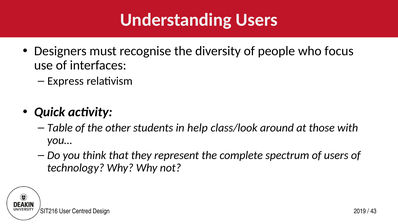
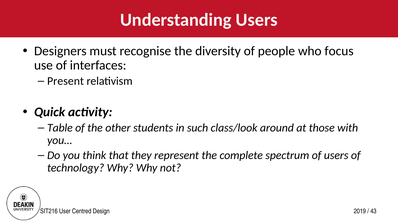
Express: Express -> Present (66, 81)
help: help -> such (198, 128)
